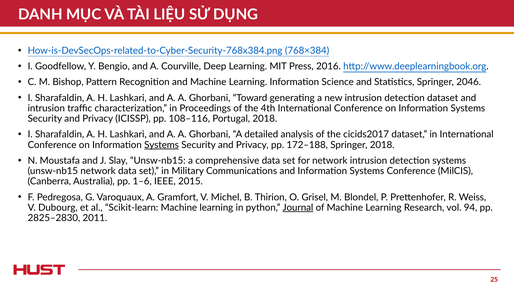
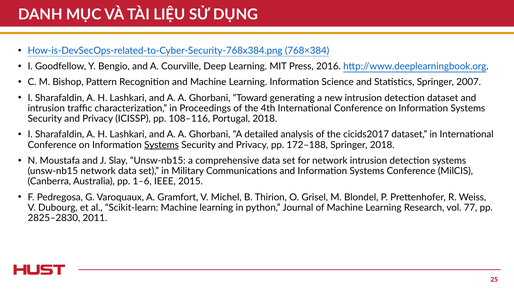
2046: 2046 -> 2007 (469, 82)
Journal underline: present -> none (298, 208)
94: 94 -> 77 (471, 208)
